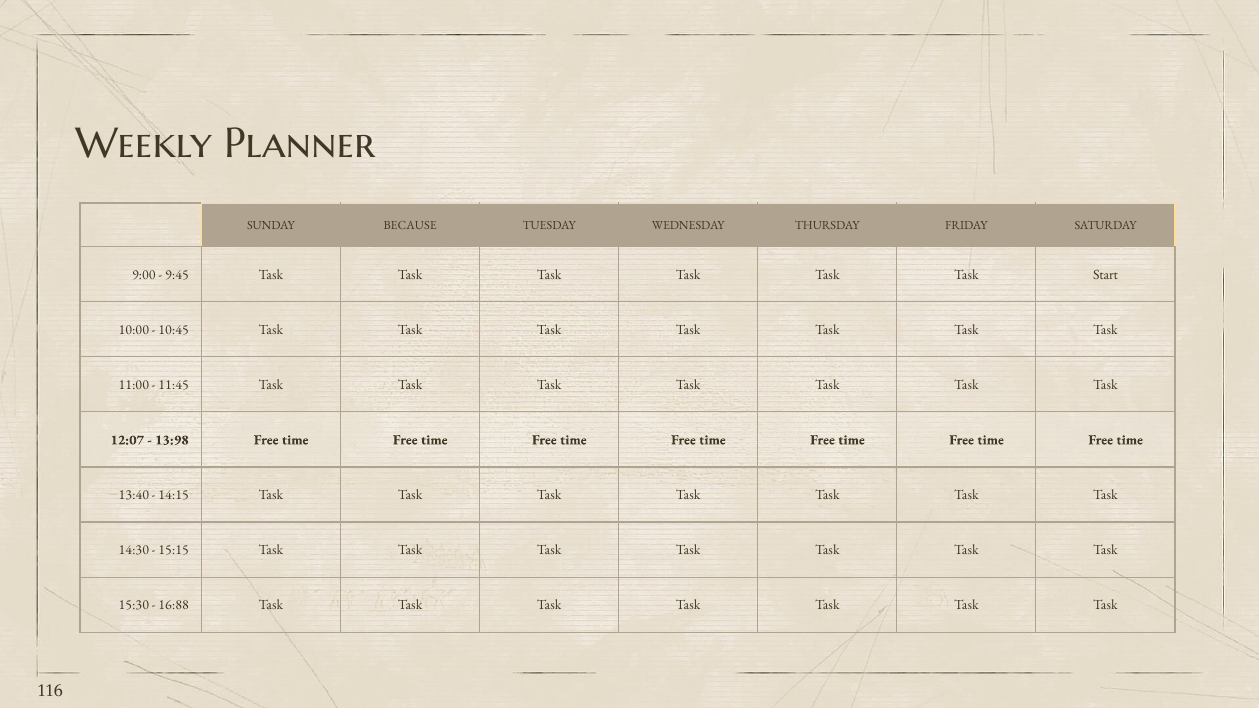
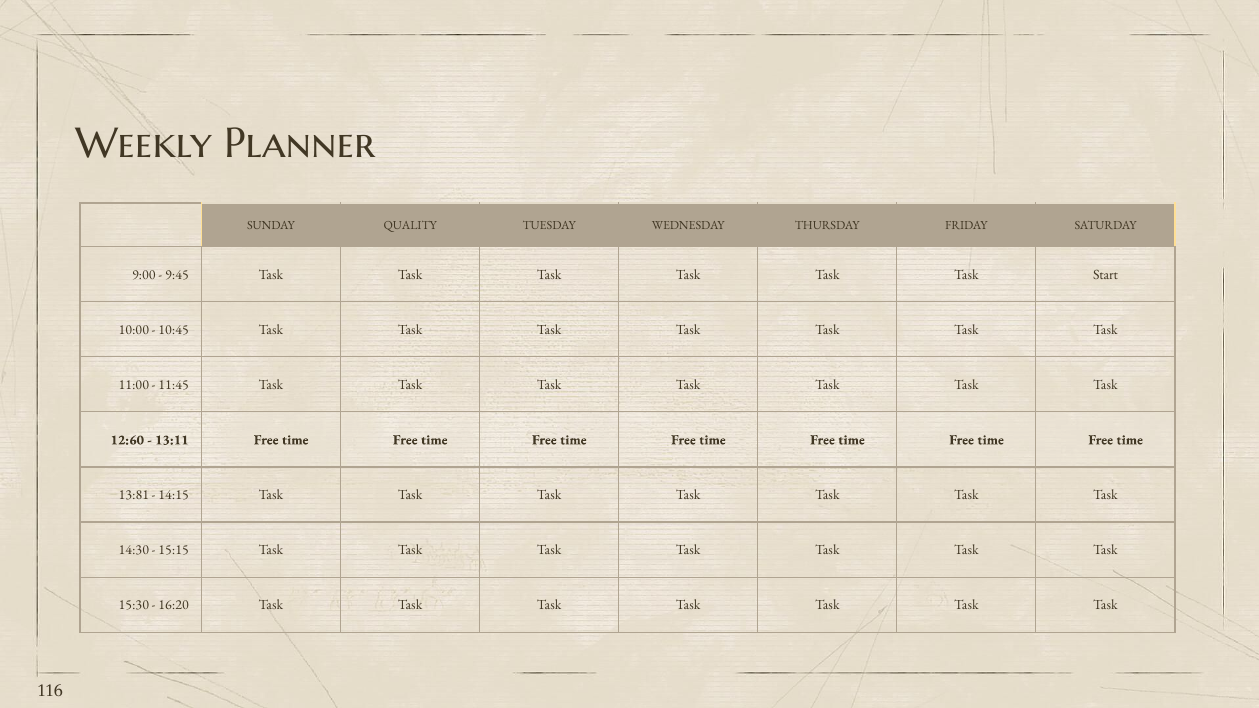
BECAUSE: BECAUSE -> QUALITY (410, 225)
12:07: 12:07 -> 12:60 (127, 440)
13:98: 13:98 -> 13:11 (172, 440)
13:40: 13:40 -> 13:81 (134, 495)
16:88: 16:88 -> 16:20 (174, 605)
